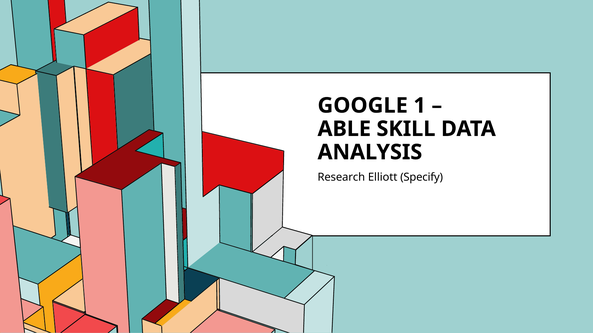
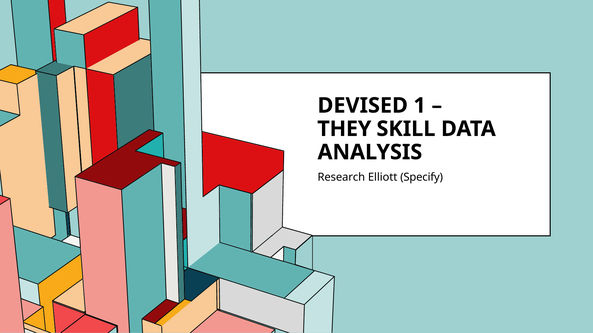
GOOGLE: GOOGLE -> DEVISED (363, 106)
ABLE: ABLE -> THEY (344, 129)
